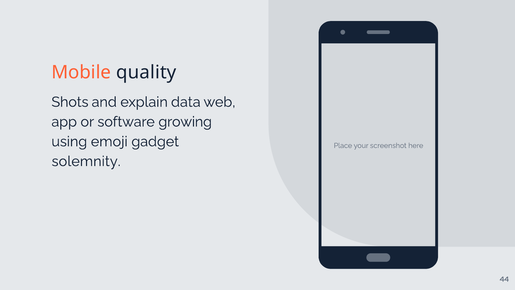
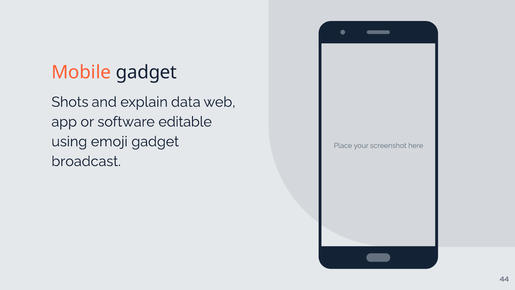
Mobile quality: quality -> gadget (146, 72)
growing: growing -> editable (185, 122)
solemnity: solemnity -> broadcast (86, 161)
